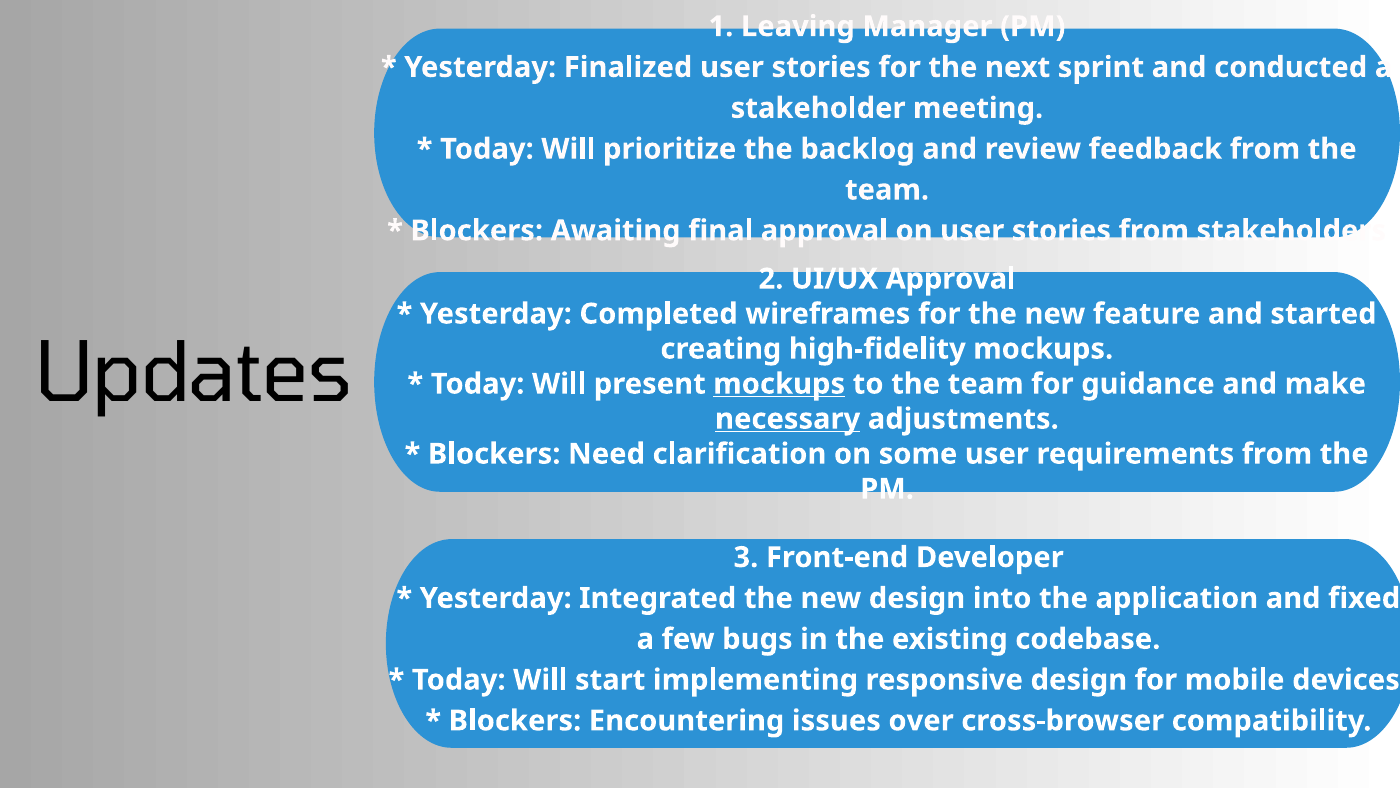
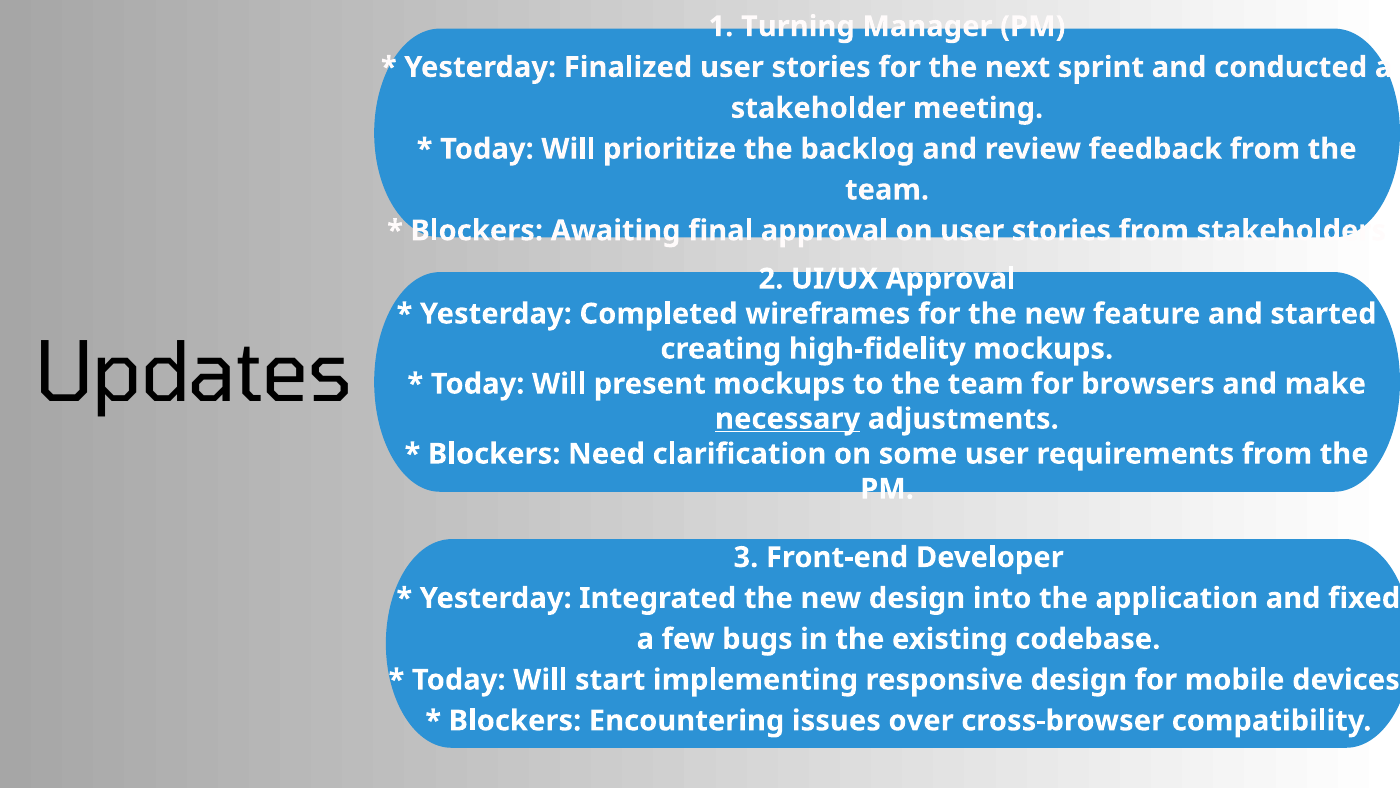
Leaving: Leaving -> Turning (798, 27)
mockups underline: present -> none (779, 384)
guidance: guidance -> browsers (1148, 384)
